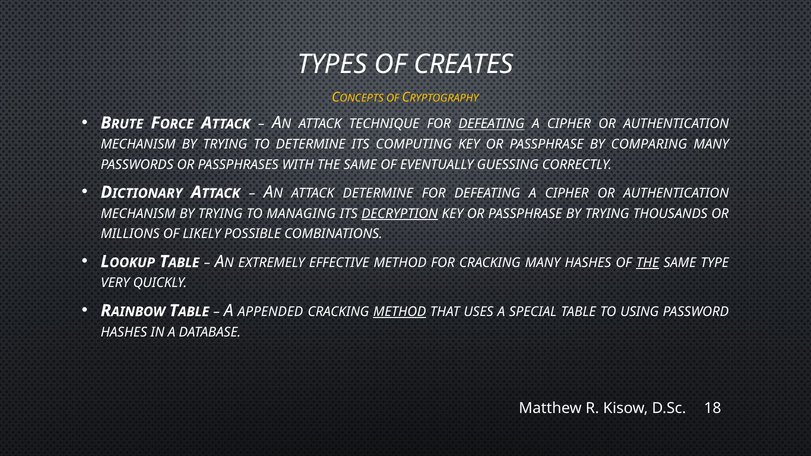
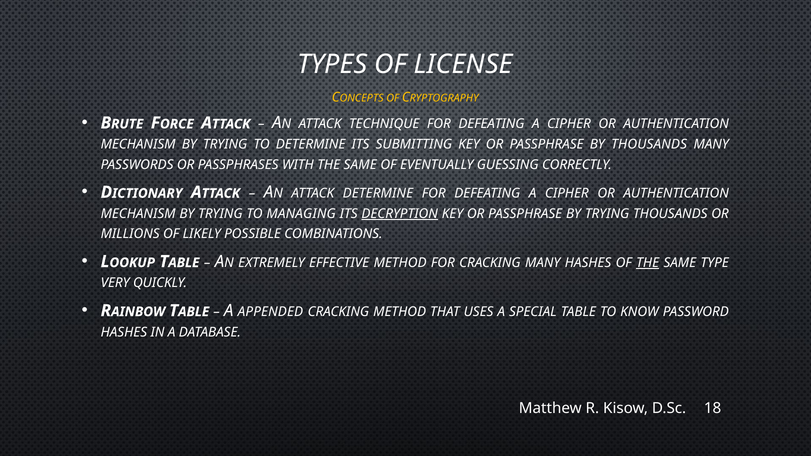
CREATES: CREATES -> LICENSE (463, 64)
DEFEATING underline: present -> none (491, 124)
COMPUTING: COMPUTING -> SUBMITTING (414, 144)
BY COMPARING: COMPARING -> THOUSANDS (649, 144)
METHOD underline: present -> none (400, 312)
USING: USING -> KNOW (639, 312)
